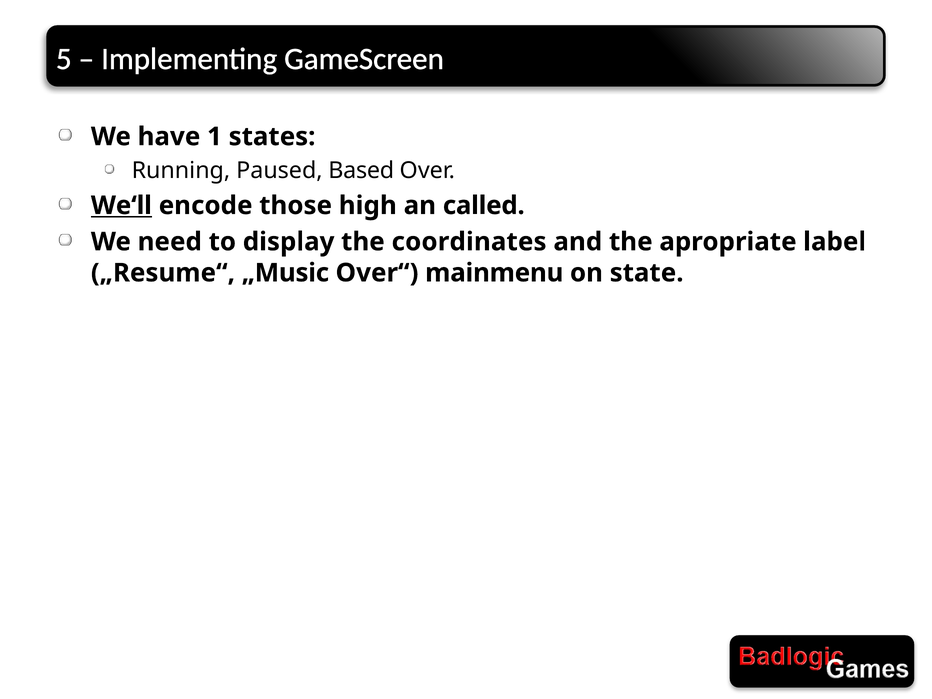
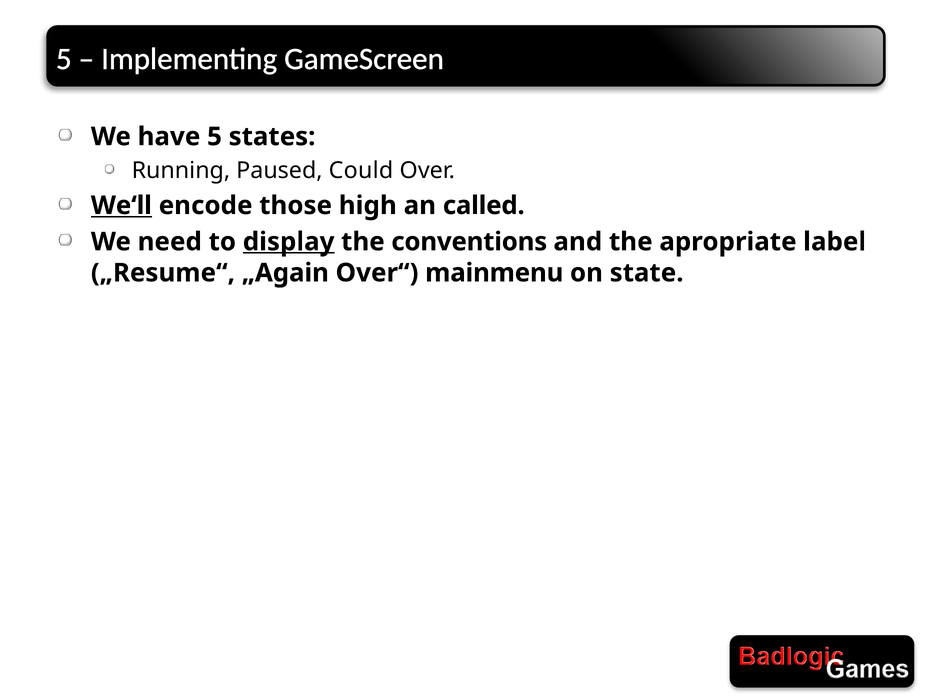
have 1: 1 -> 5 (214, 137)
Based: Based -> Could (361, 171)
display underline: none -> present (289, 242)
coordinates: coordinates -> conventions (469, 242)
„Music: „Music -> „Again (285, 273)
